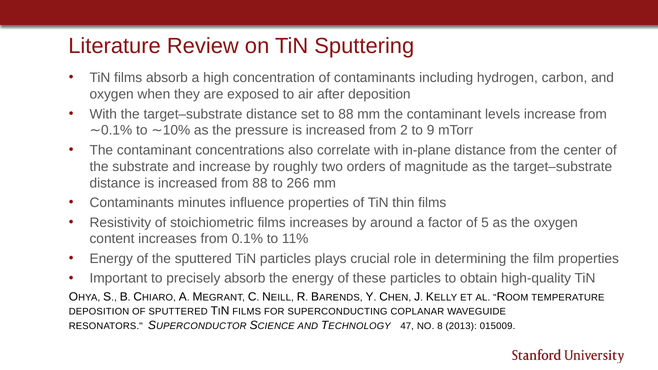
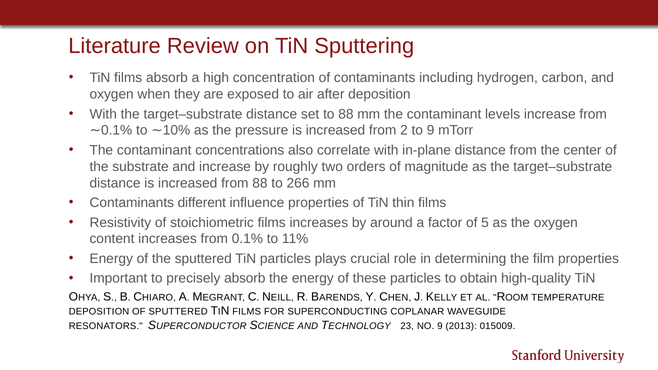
minutes: minutes -> different (202, 203)
47: 47 -> 23 (407, 326)
NO 8: 8 -> 9 (440, 326)
